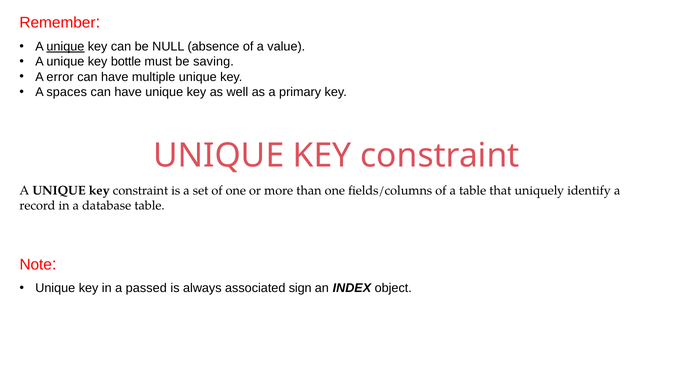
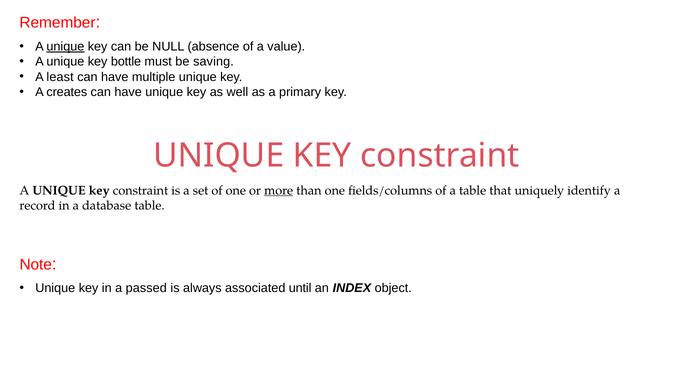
error: error -> least (60, 77)
spaces: spaces -> creates (67, 92)
more underline: none -> present (279, 190)
sign: sign -> until (300, 288)
